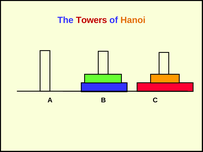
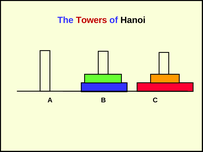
Hanoi colour: orange -> black (133, 20)
